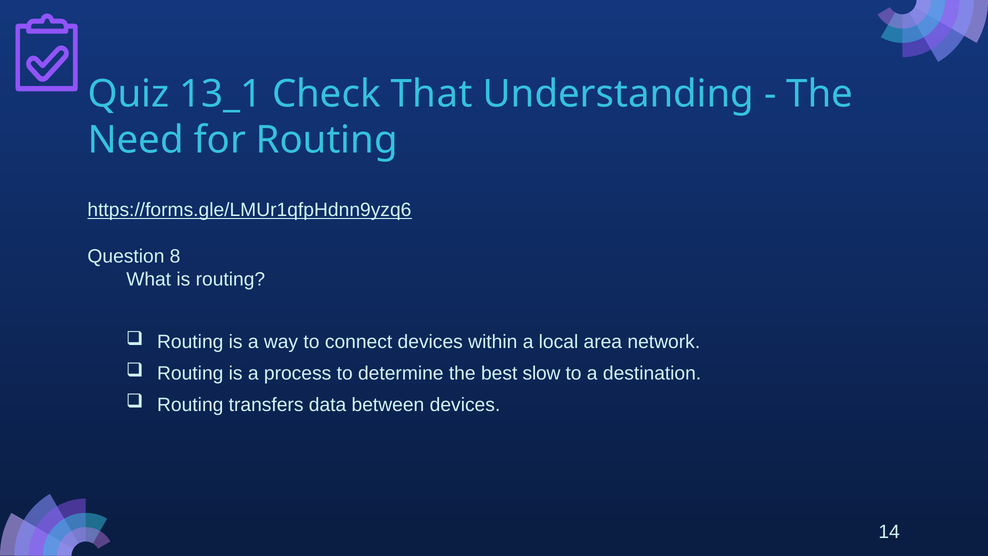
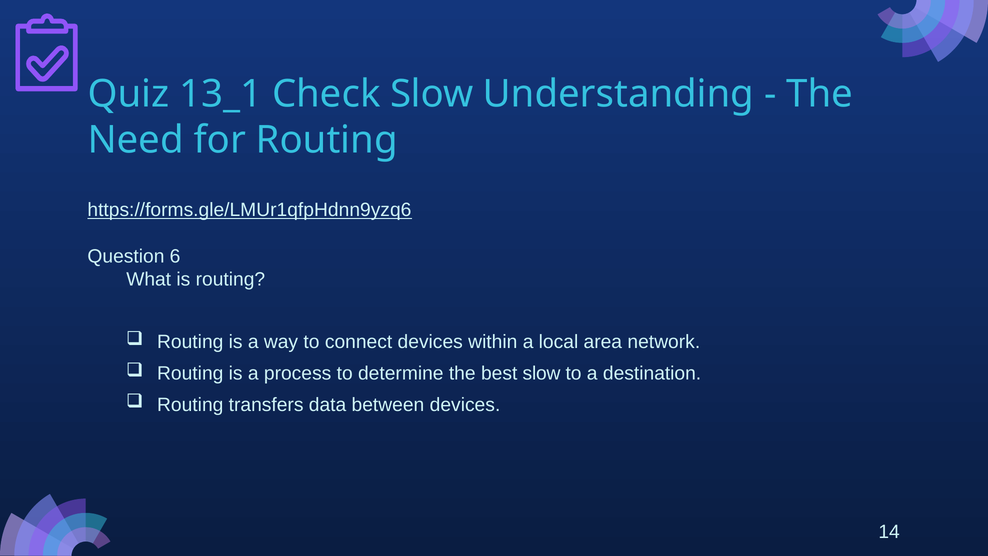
Check That: That -> Slow (432, 94)
8: 8 -> 6 (175, 256)
